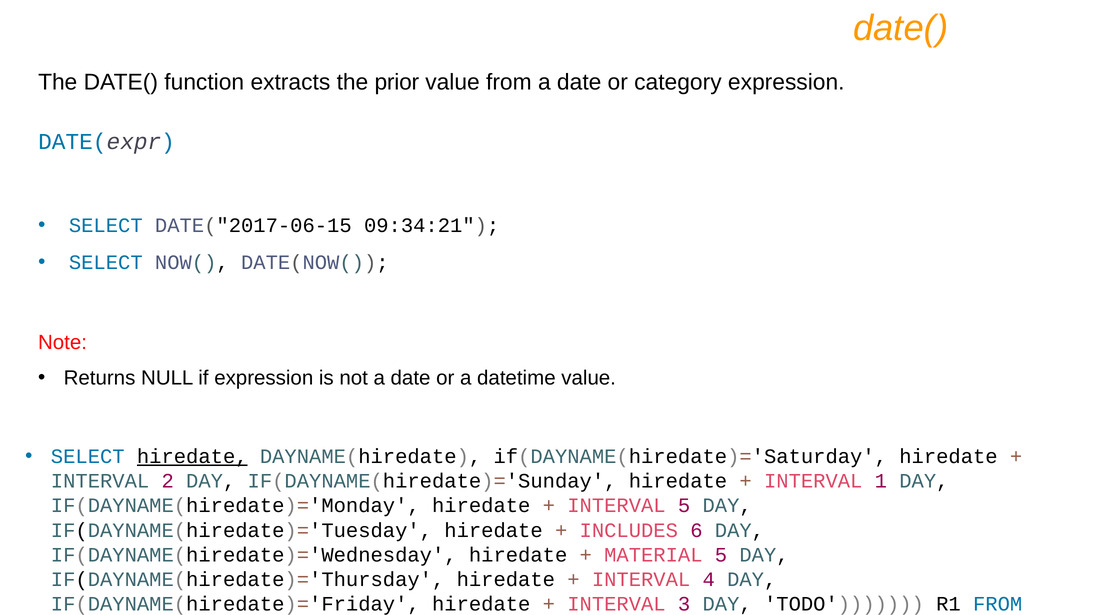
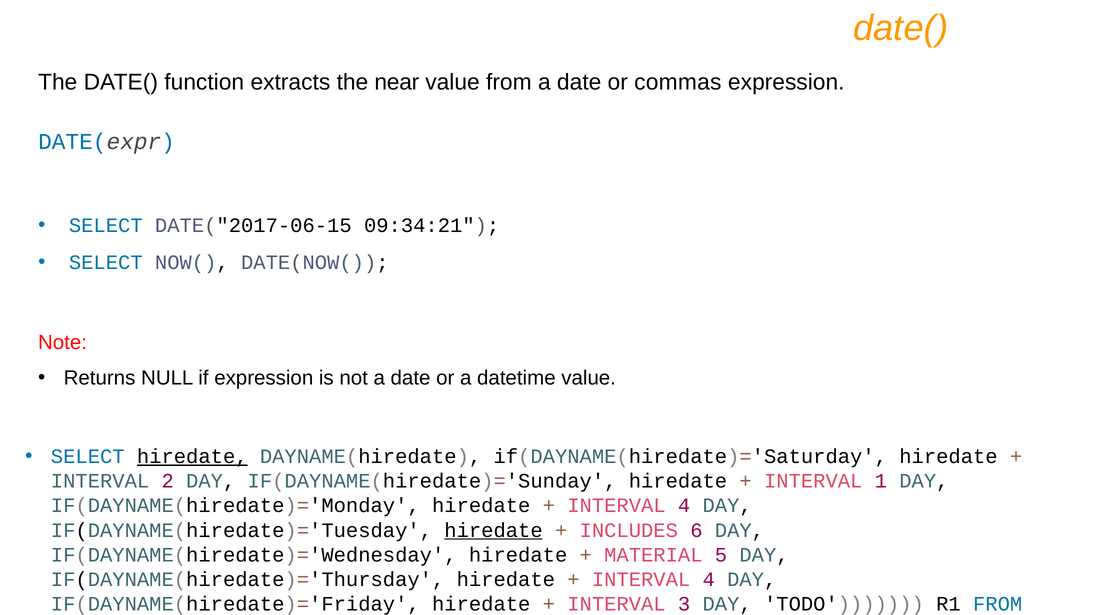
prior: prior -> near (397, 82)
category: category -> commas (678, 82)
5: 5 -> 4 (684, 505)
hiredate underline: none -> present (494, 530)
